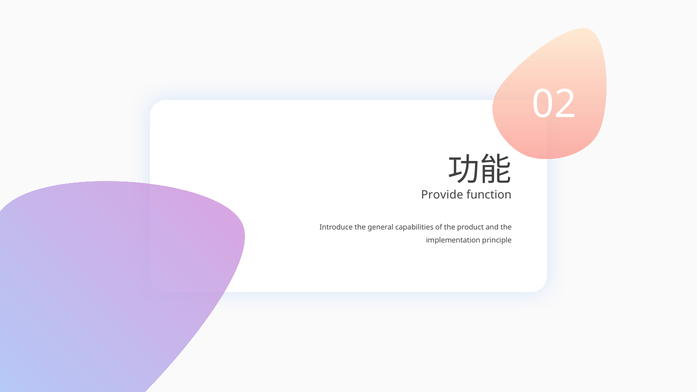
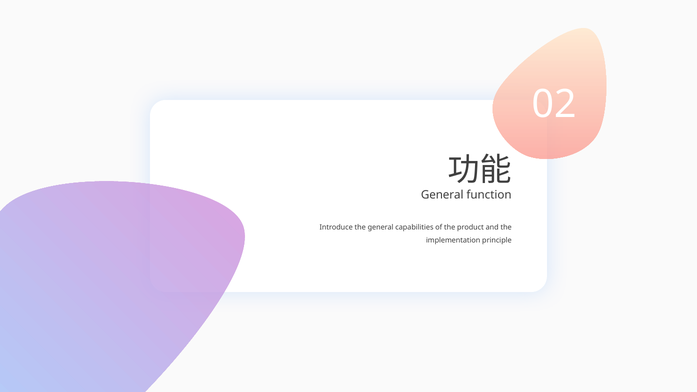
Provide: Provide -> General (442, 195)
